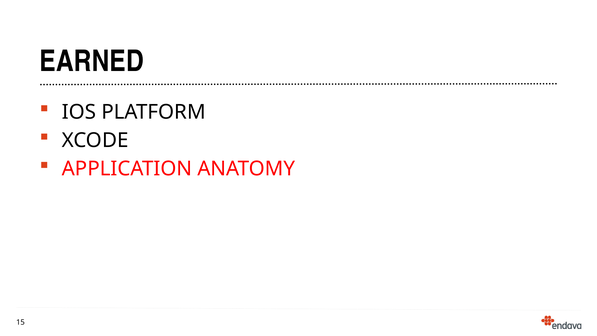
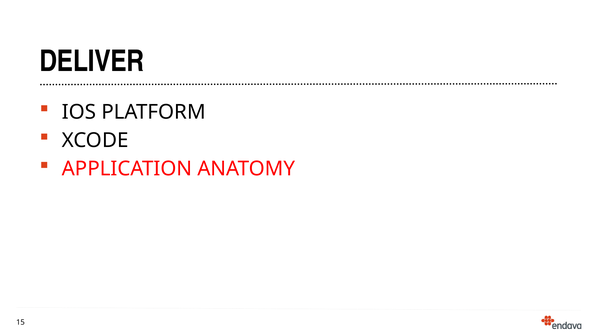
EARNED: EARNED -> DELIVER (92, 61)
